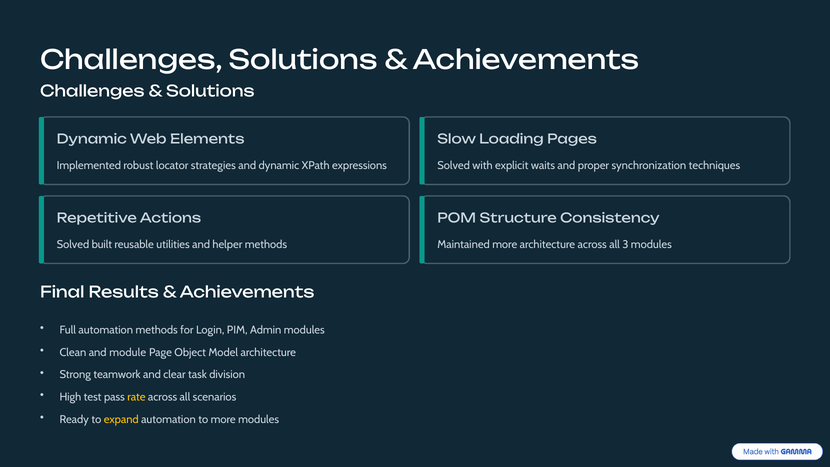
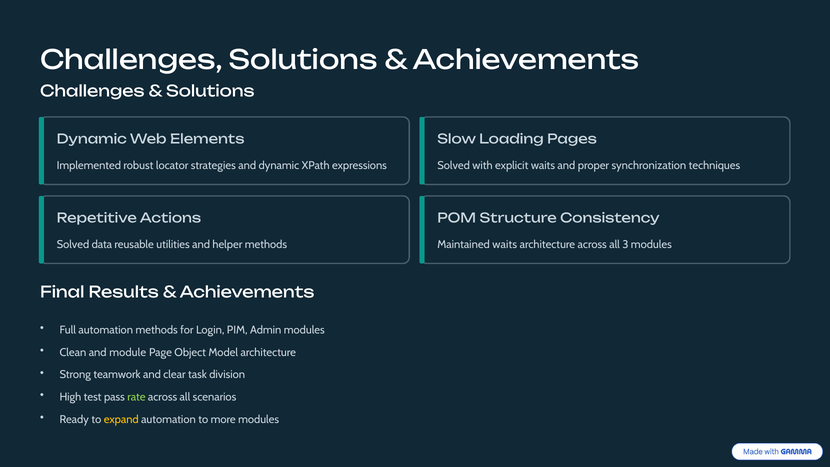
built: built -> data (102, 244)
Maintained more: more -> waits (505, 244)
rate colour: yellow -> light green (136, 397)
